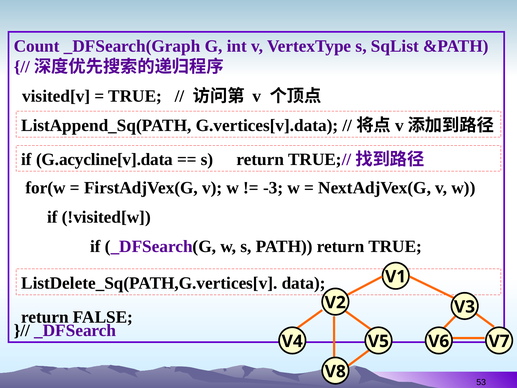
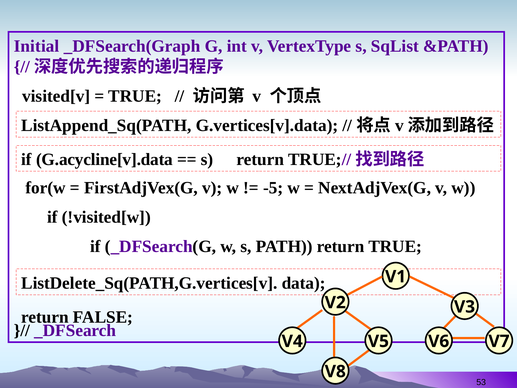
Count: Count -> Initial (37, 46)
-3: -3 -> -5 (273, 188)
